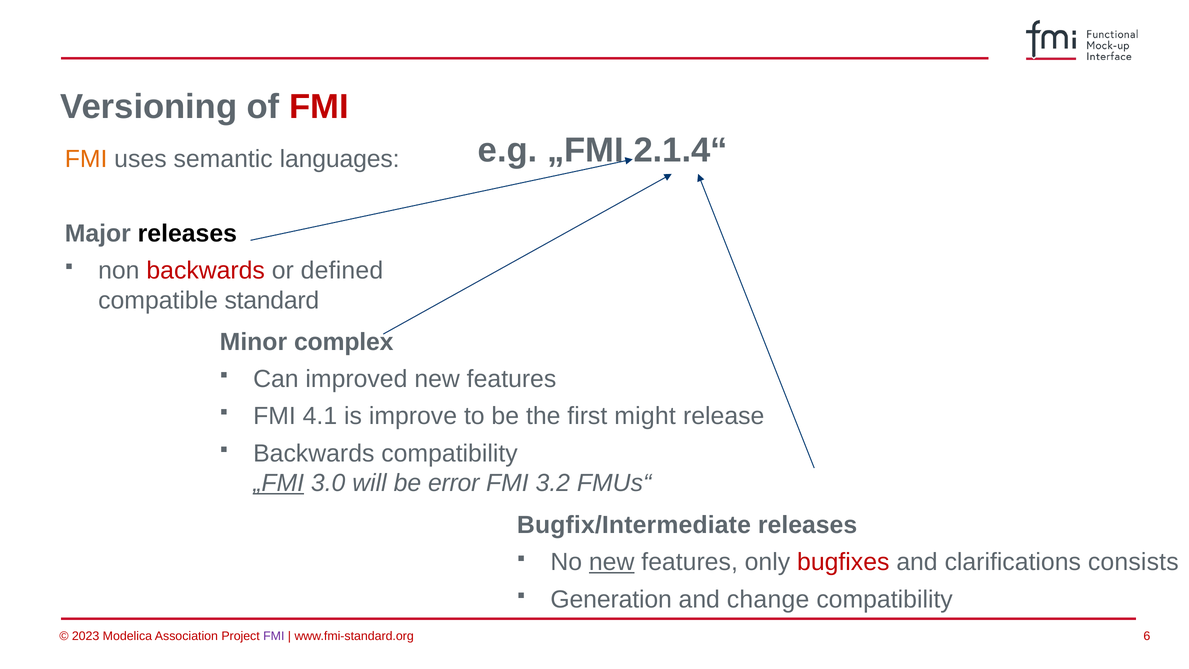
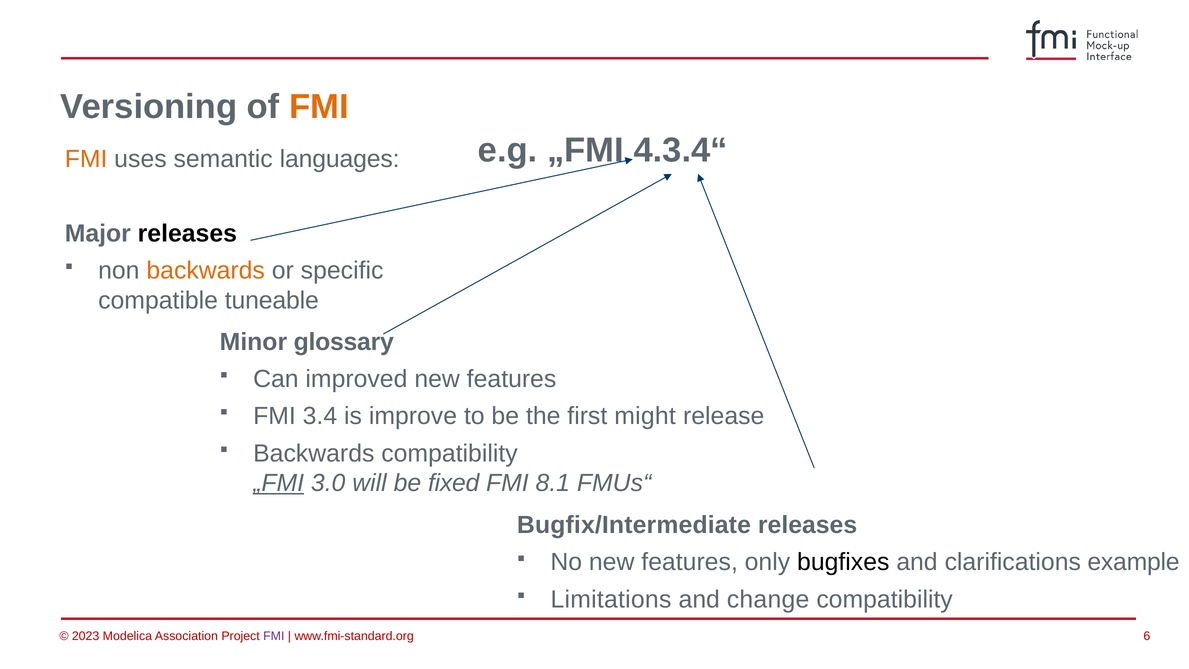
FMI colour: red -> orange (319, 107)
2.1.4“: 2.1.4“ -> 4.3.4“ (681, 150)
backwards colour: red -> orange (206, 271)
defined: defined -> specific (342, 271)
standard: standard -> tuneable (272, 300)
complex: complex -> glossary (344, 342)
4.1: 4.1 -> 3.4 (320, 416)
error: error -> fixed (454, 483)
3.2: 3.2 -> 8.1 (553, 483)
new underline: present -> none (612, 562)
bugfixes colour: red -> black (843, 562)
consists: consists -> example (1134, 562)
Generation: Generation -> Limitations (611, 599)
